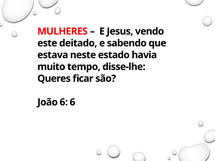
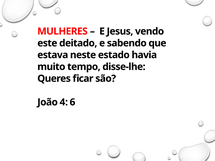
João 6: 6 -> 4 (64, 102)
